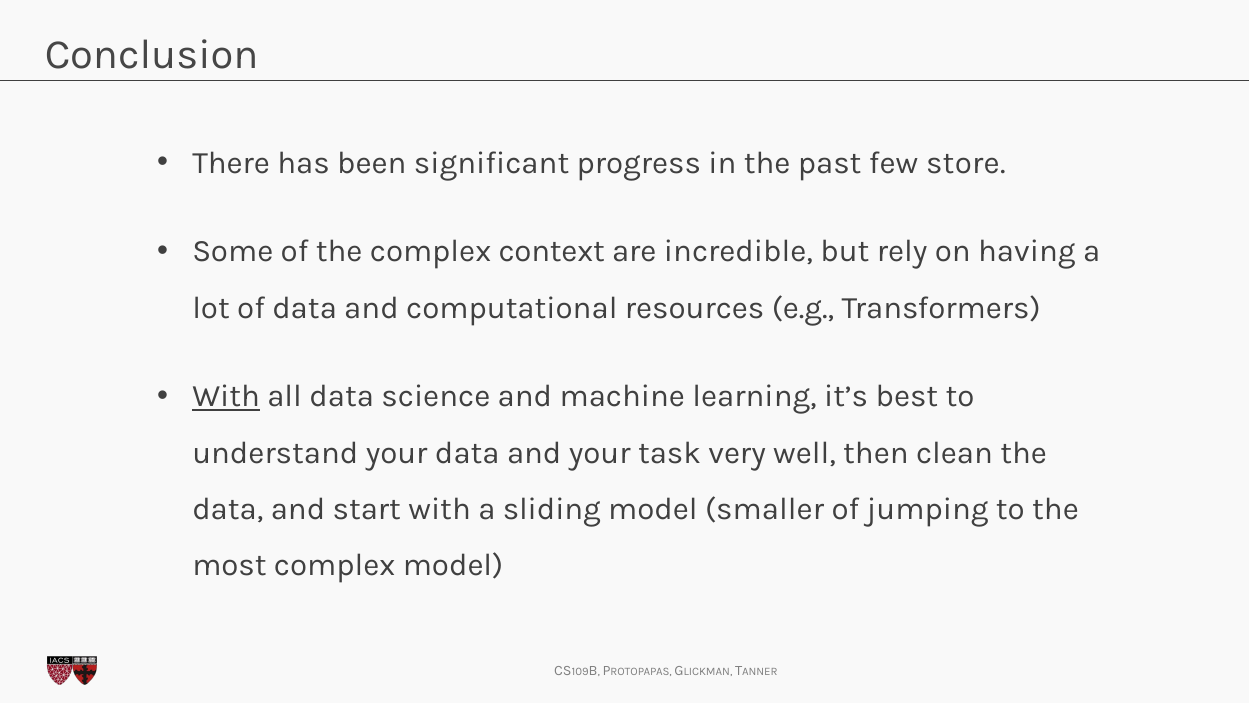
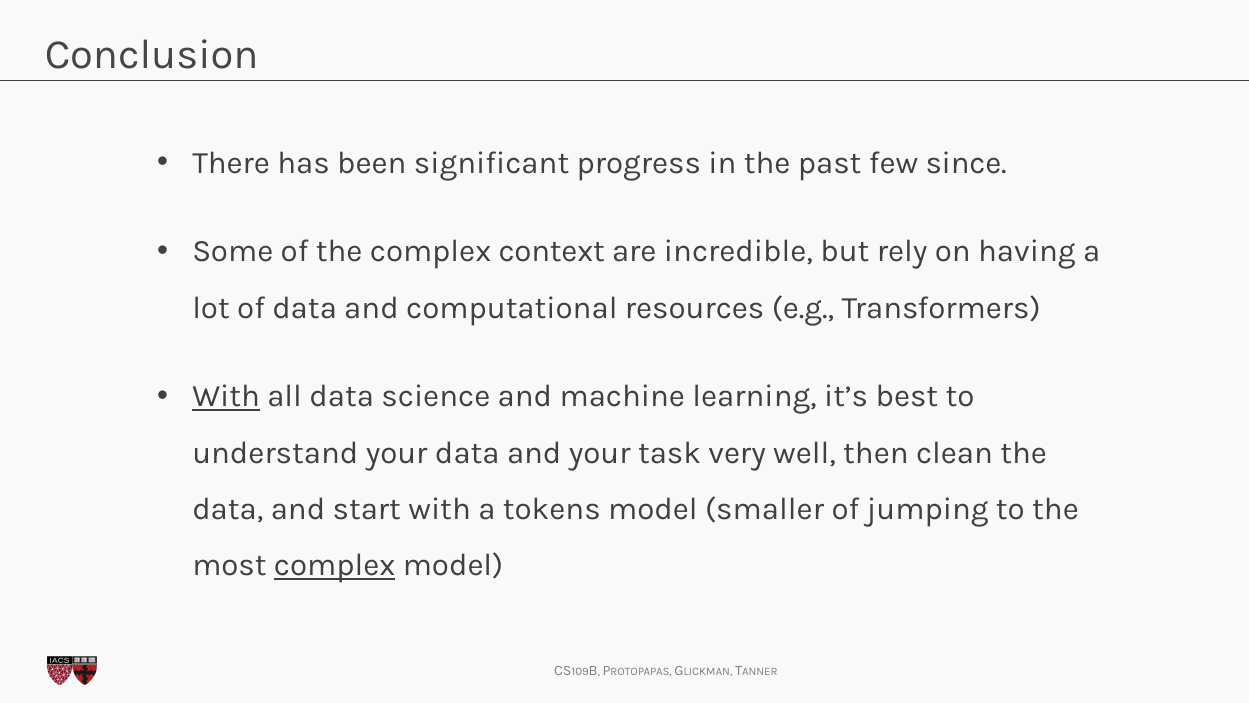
store: store -> since (966, 163)
sliding: sliding -> tokens (552, 509)
complex underline: none -> present (335, 565)
